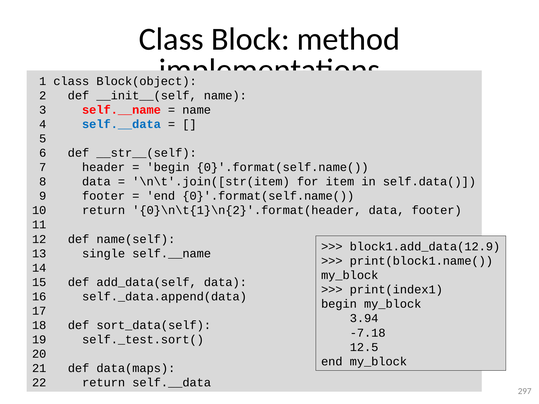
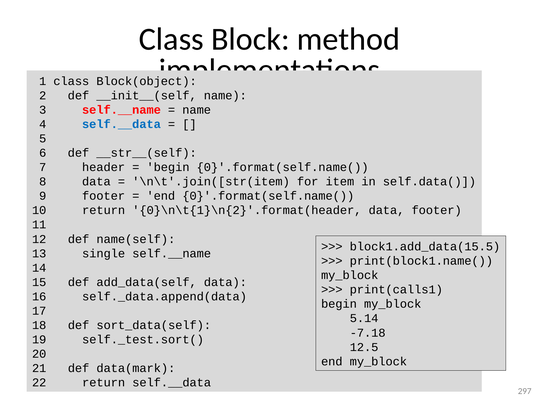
block1.add_data(12.9: block1.add_data(12.9 -> block1.add_data(15.5 (425, 247)
print(index1: print(index1 -> print(calls1 (396, 290)
3.94: 3.94 -> 5.14 (364, 319)
data(maps: data(maps -> data(mark (136, 369)
